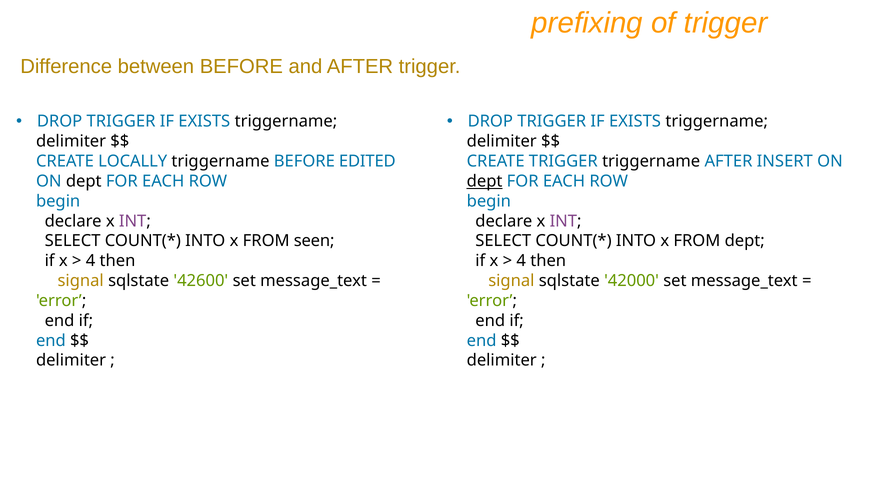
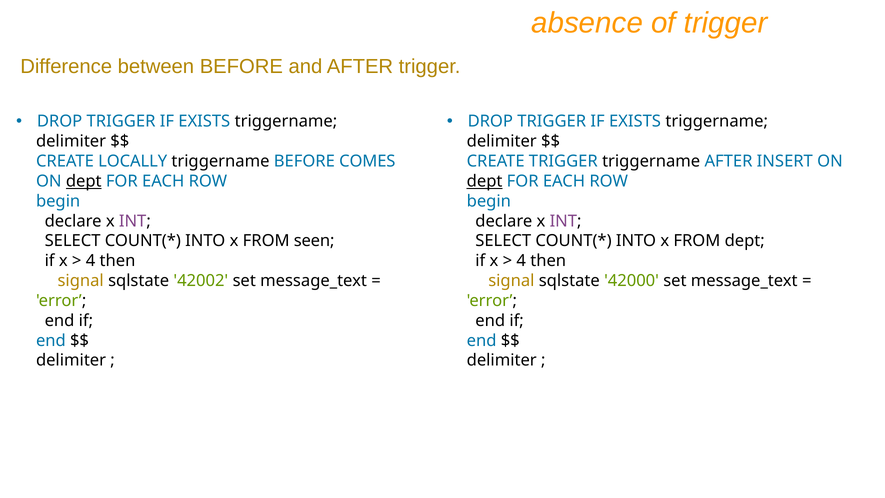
prefixing: prefixing -> absence (587, 23)
EDITED: EDITED -> COMES (367, 161)
dept underline: none -> present (84, 181)
42600: 42600 -> 42002 (201, 281)
